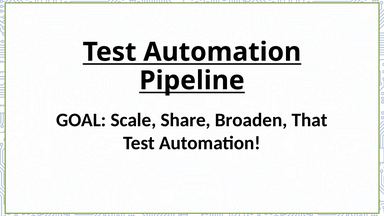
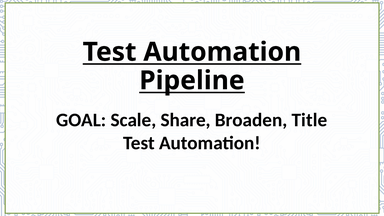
That: That -> Title (309, 120)
